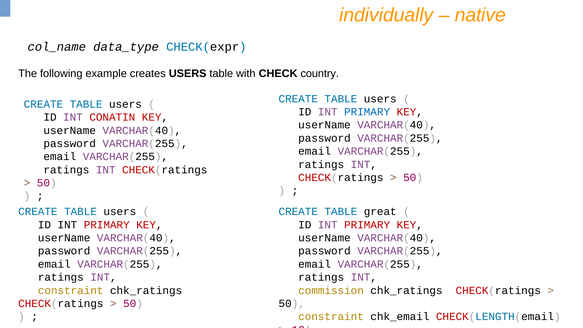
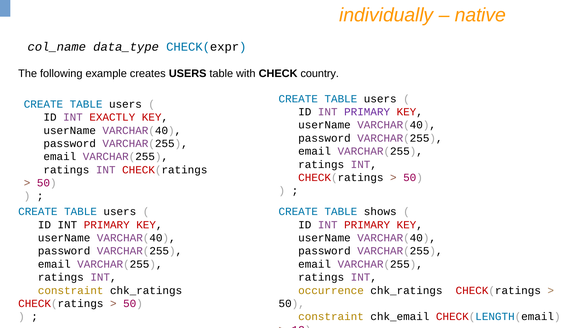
PRIMARY colour: blue -> purple (367, 112)
CONATIN: CONATIN -> EXACTLY (112, 117)
great: great -> shows (380, 212)
commission: commission -> occurrence (331, 290)
